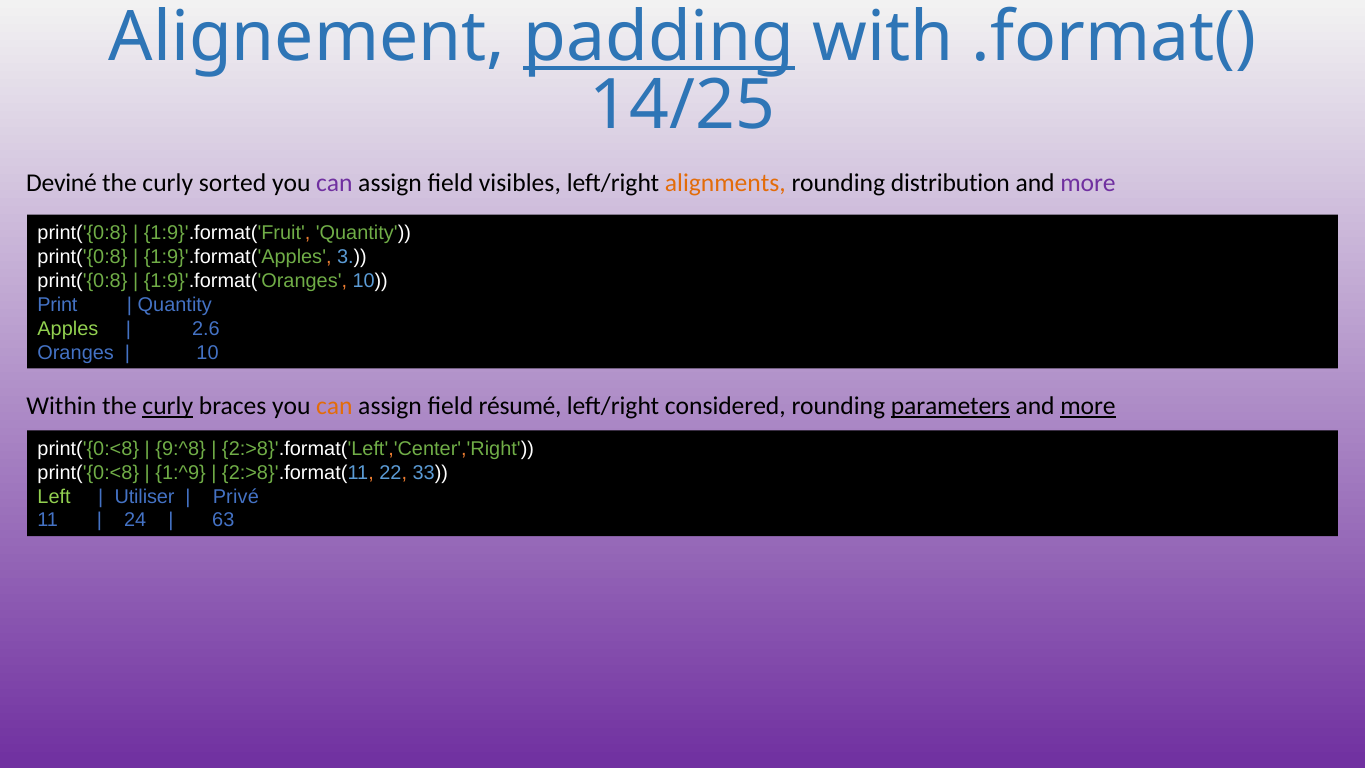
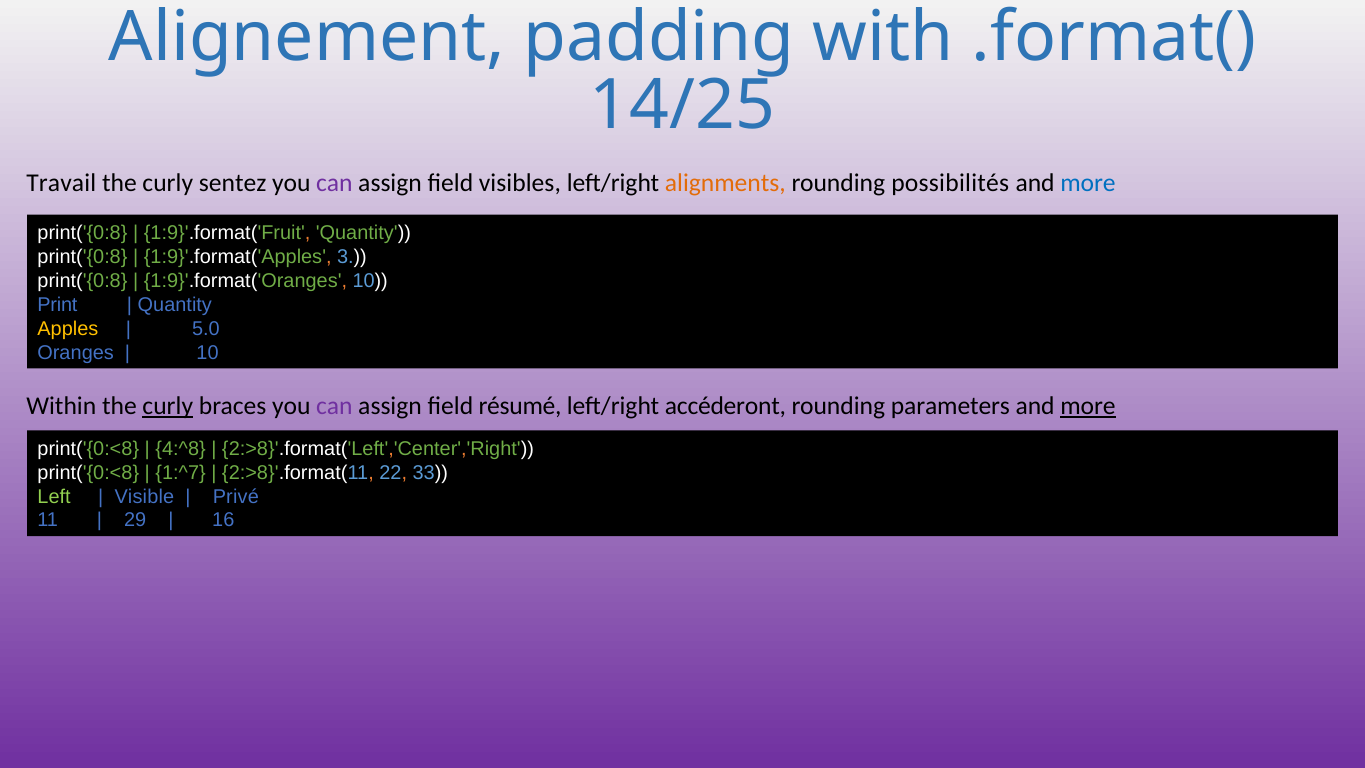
padding underline: present -> none (659, 38)
Deviné: Deviné -> Travail (61, 183)
sorted: sorted -> sentez (233, 183)
distribution: distribution -> possibilités (950, 183)
more colour: purple -> blue (1088, 183)
Apples colour: light green -> yellow (68, 329)
2.6: 2.6 -> 5.0 (206, 329)
can colour: orange -> purple (334, 406)
considered: considered -> accéderont (725, 406)
parameters underline: present -> none (950, 406)
9:^8: 9:^8 -> 4:^8 (181, 449)
1:^9: 1:^9 -> 1:^7 (181, 472)
Utiliser: Utiliser -> Visible (144, 496)
24: 24 -> 29 (135, 520)
63: 63 -> 16 (223, 520)
